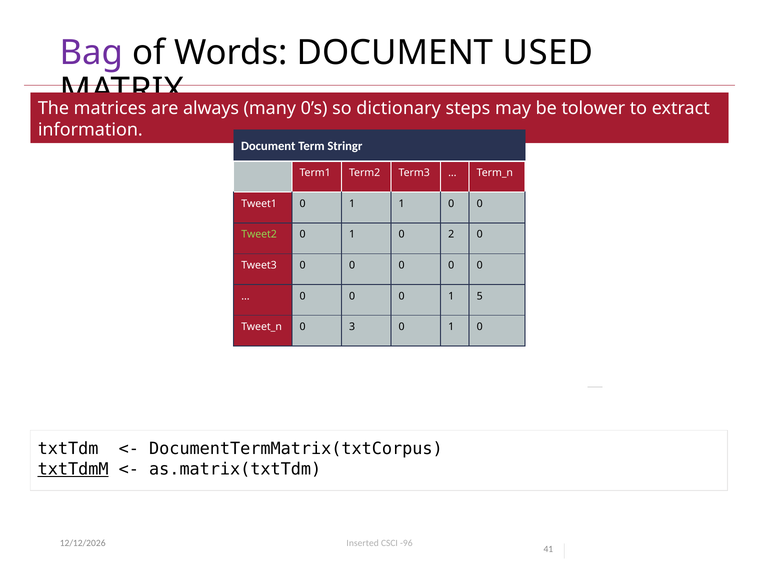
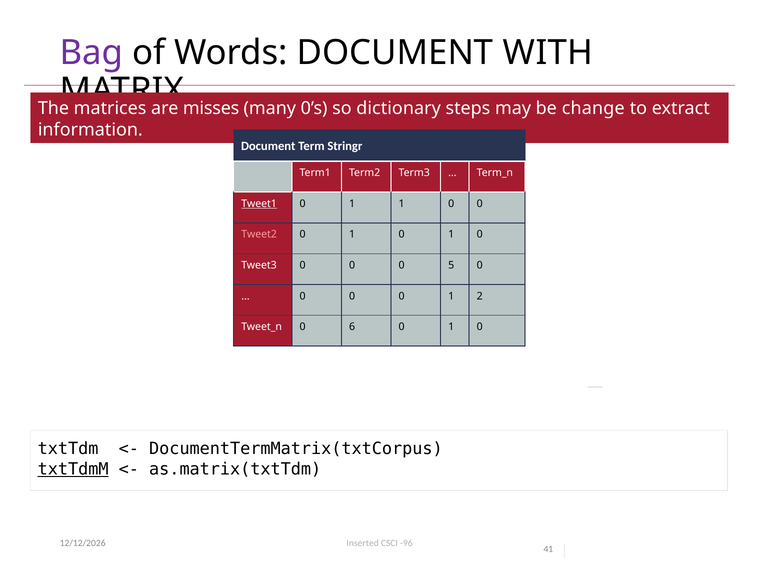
USED: USED -> WITH (548, 53)
always: always -> misses (211, 108)
tolower: tolower -> change (593, 108)
Tweet1 underline: none -> present (259, 204)
Tweet2 colour: light green -> pink (259, 235)
1 0 2: 2 -> 1 (451, 235)
0: 0 -> 5 (451, 265)
5: 5 -> 2 (480, 296)
3: 3 -> 6 (352, 327)
